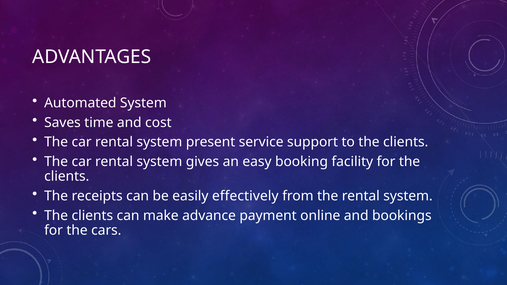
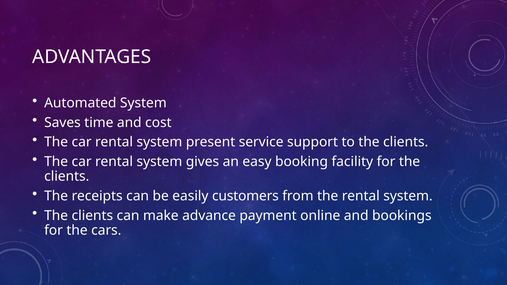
effectively: effectively -> customers (245, 196)
